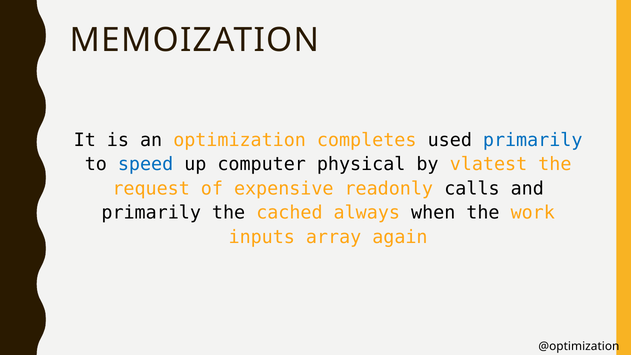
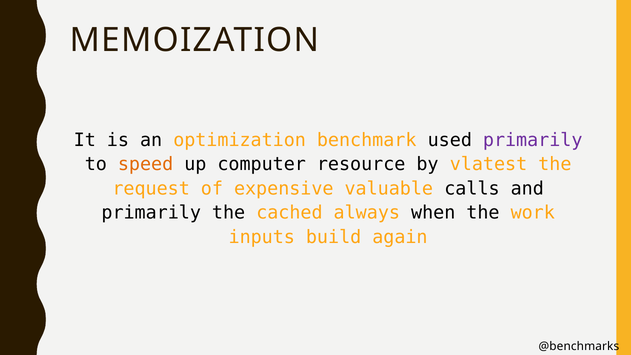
completes: completes -> benchmark (367, 140)
primarily colour: blue -> purple (533, 140)
speed colour: blue -> orange (146, 164)
physical: physical -> resource (361, 164)
readonly: readonly -> valuable (389, 189)
array: array -> build (334, 237)
@optimization: @optimization -> @benchmarks (579, 346)
